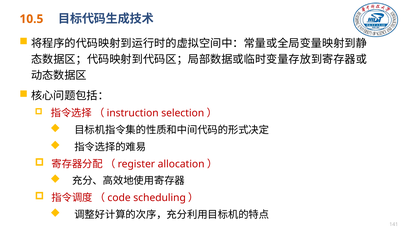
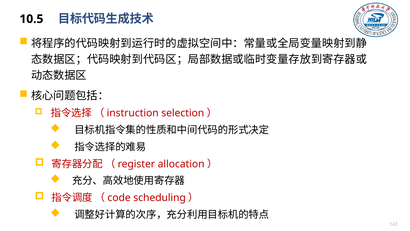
10.5 colour: orange -> black (31, 19)
